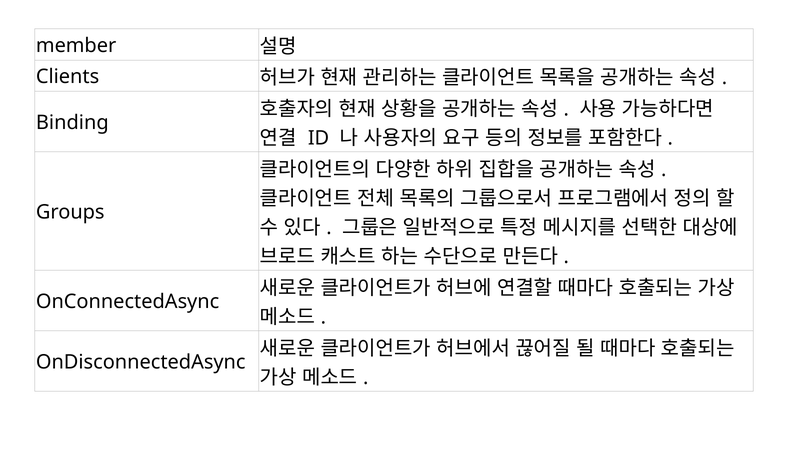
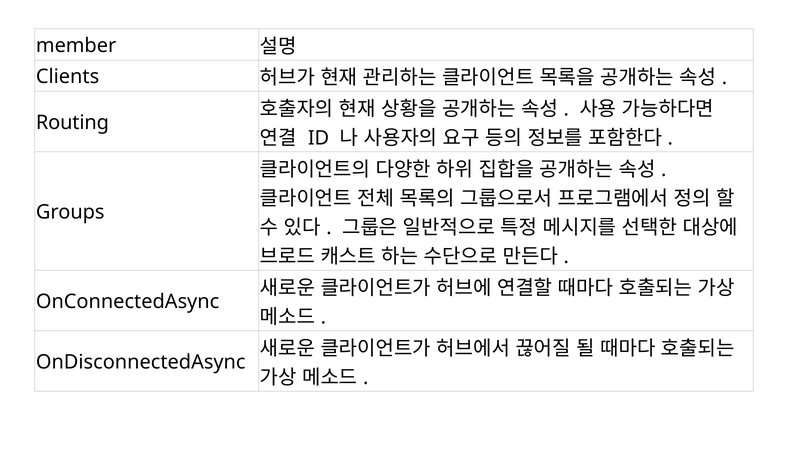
Binding: Binding -> Routing (72, 123)
